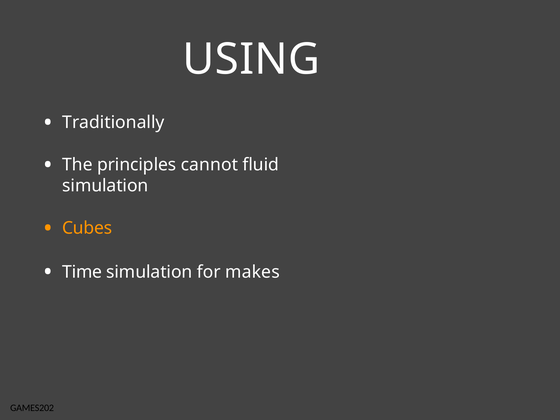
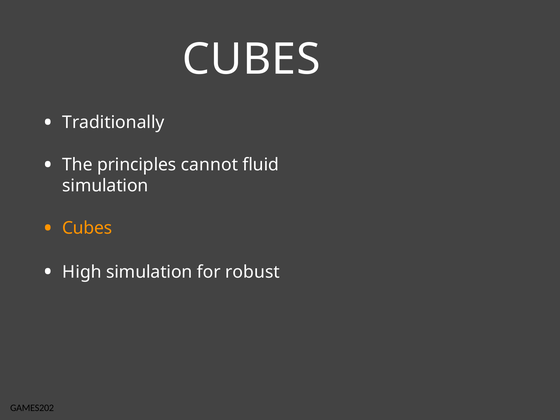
USING: USING -> CUBES (251, 60)
Time: Time -> High (82, 272)
makes: makes -> robust (252, 272)
